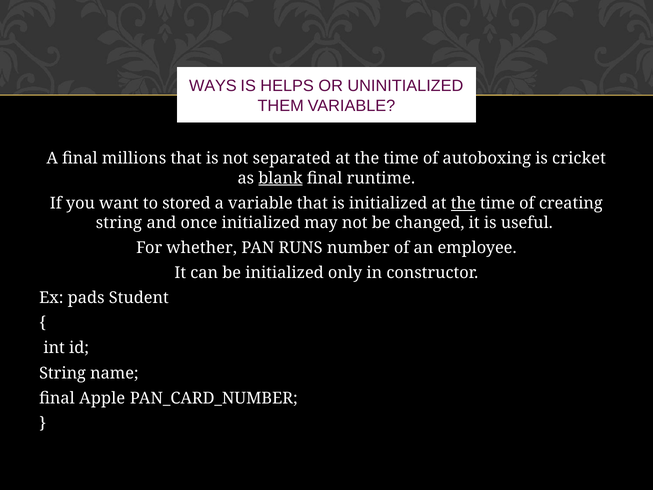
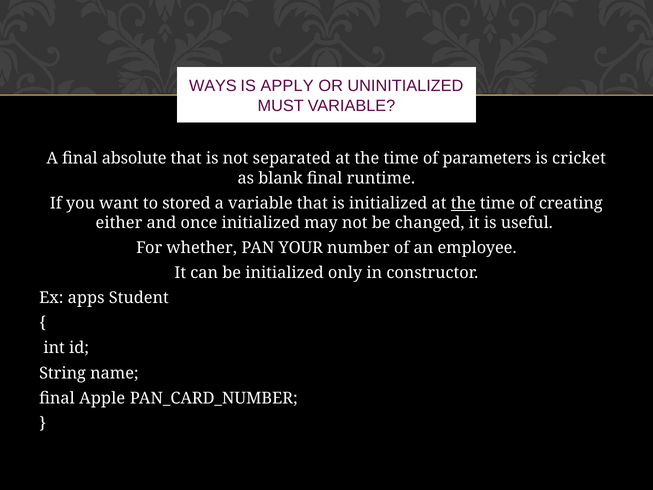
HELPS: HELPS -> APPLY (287, 86)
THEM: THEM -> MUST (281, 106)
millions: millions -> absolute (134, 159)
autoboxing: autoboxing -> parameters (487, 159)
blank underline: present -> none (280, 178)
string: string -> either (119, 223)
RUNS: RUNS -> YOUR (301, 248)
pads: pads -> apps (86, 298)
